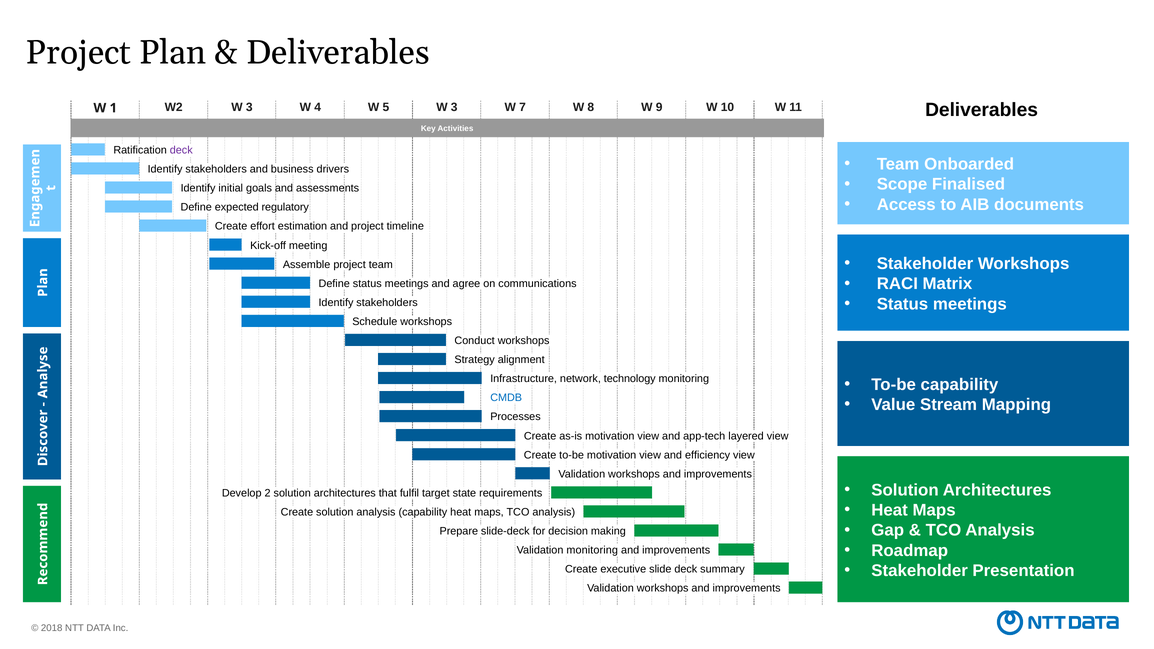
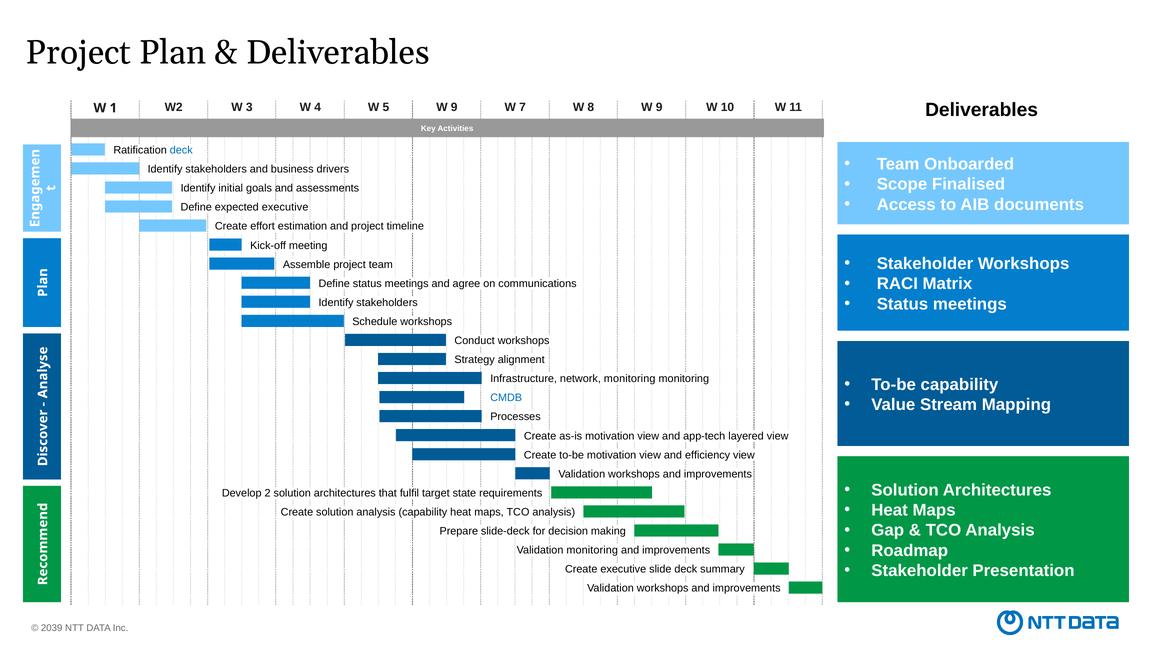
5 W 3: 3 -> 9 (454, 107)
deck colour: purple -> blue (181, 150)
expected regulatory: regulatory -> executive (285, 207)
network technology: technology -> monitoring (630, 379)
2018: 2018 -> 2039 (52, 628)
